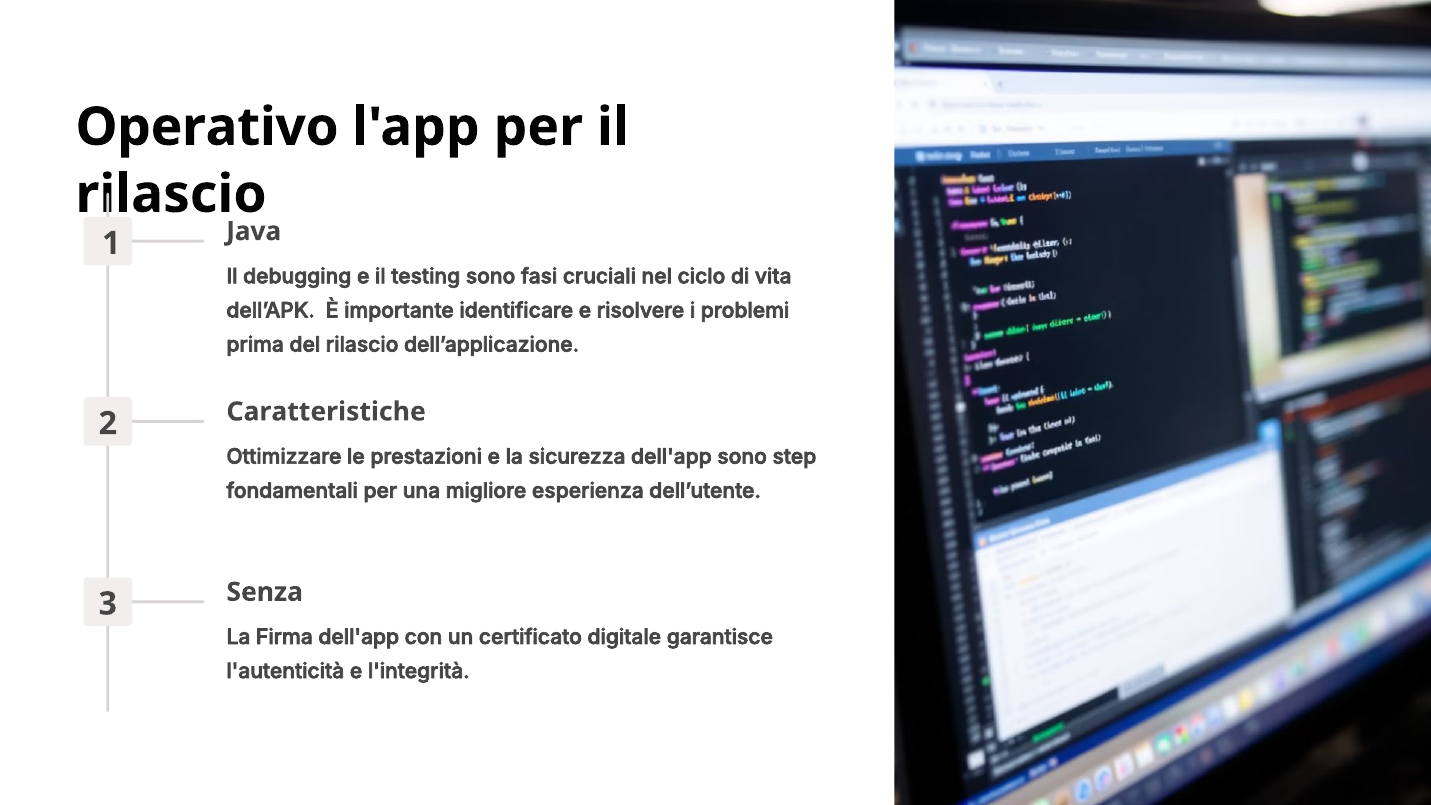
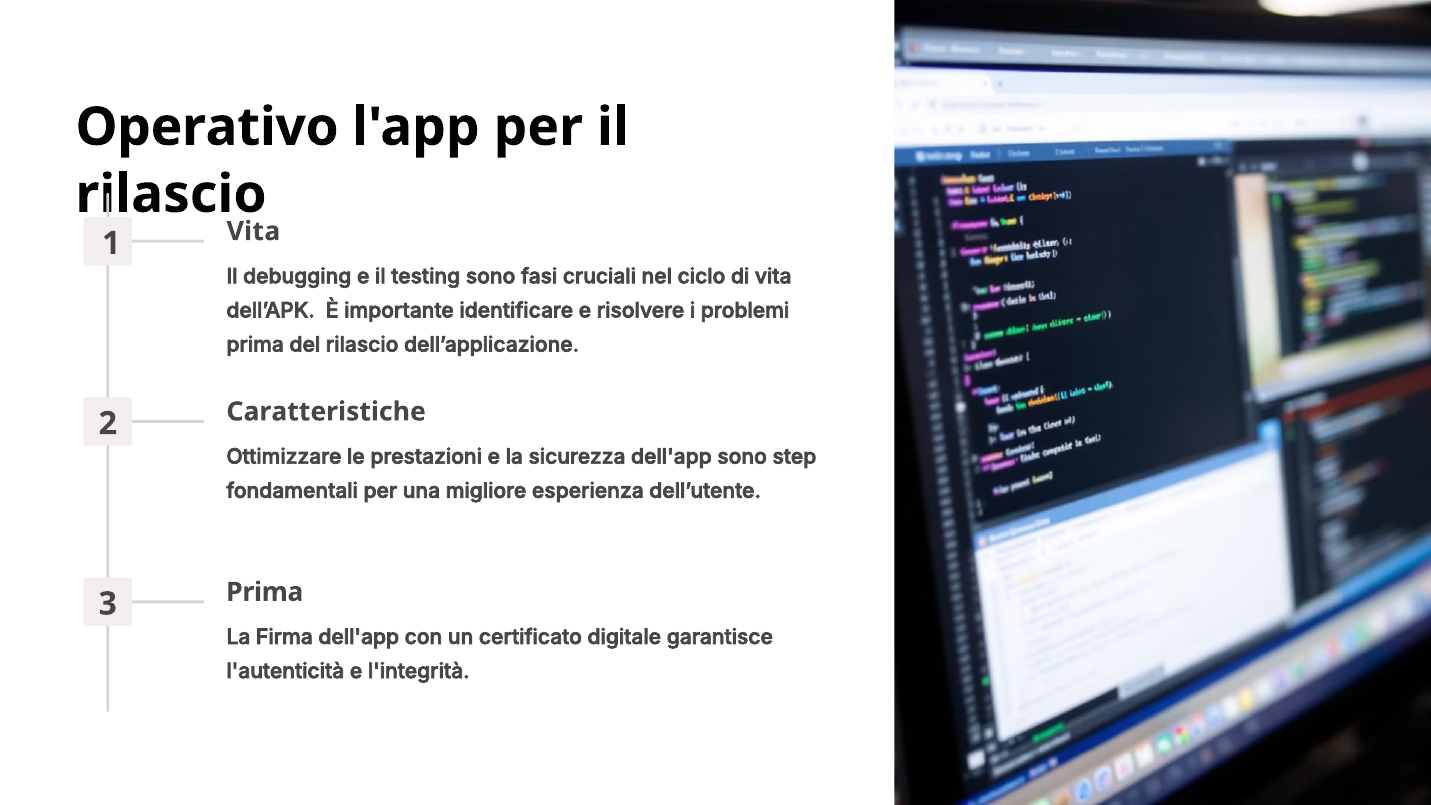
1 Java: Java -> Vita (253, 231)
3 Senza: Senza -> Prima (265, 592)
